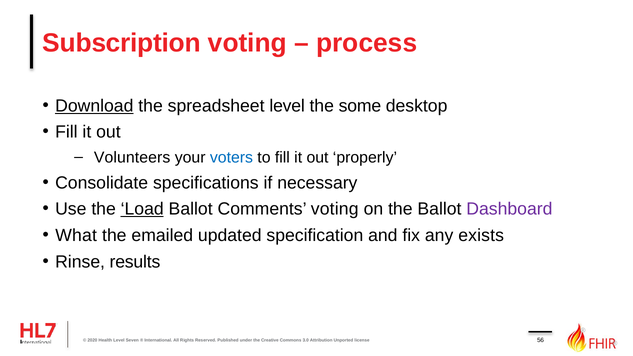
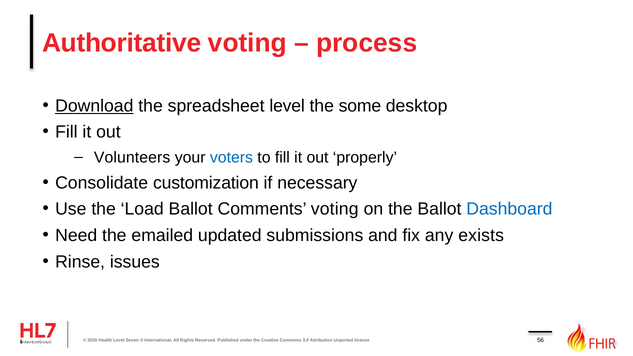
Subscription: Subscription -> Authoritative (122, 43)
specifications: specifications -> customization (206, 183)
Load underline: present -> none (142, 209)
Dashboard colour: purple -> blue (509, 209)
What: What -> Need (76, 236)
specification: specification -> submissions (315, 236)
results: results -> issues (135, 262)
